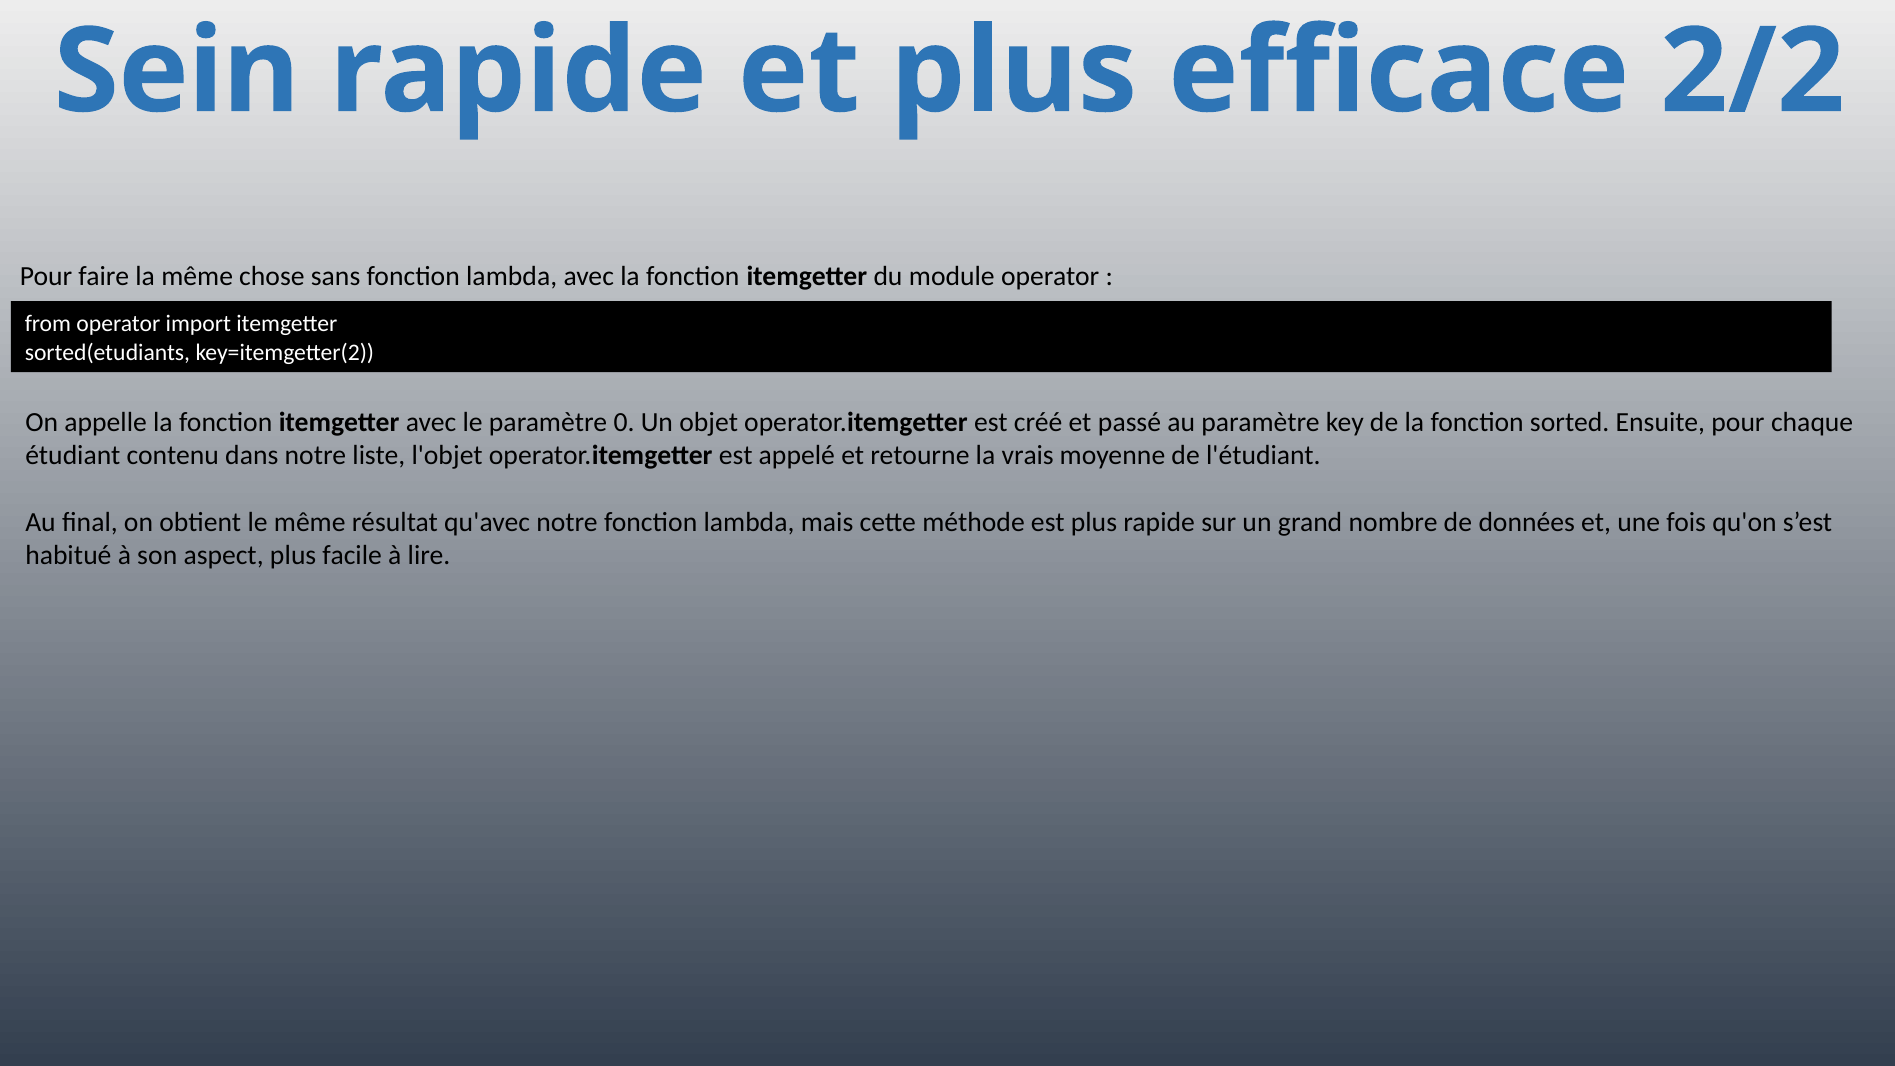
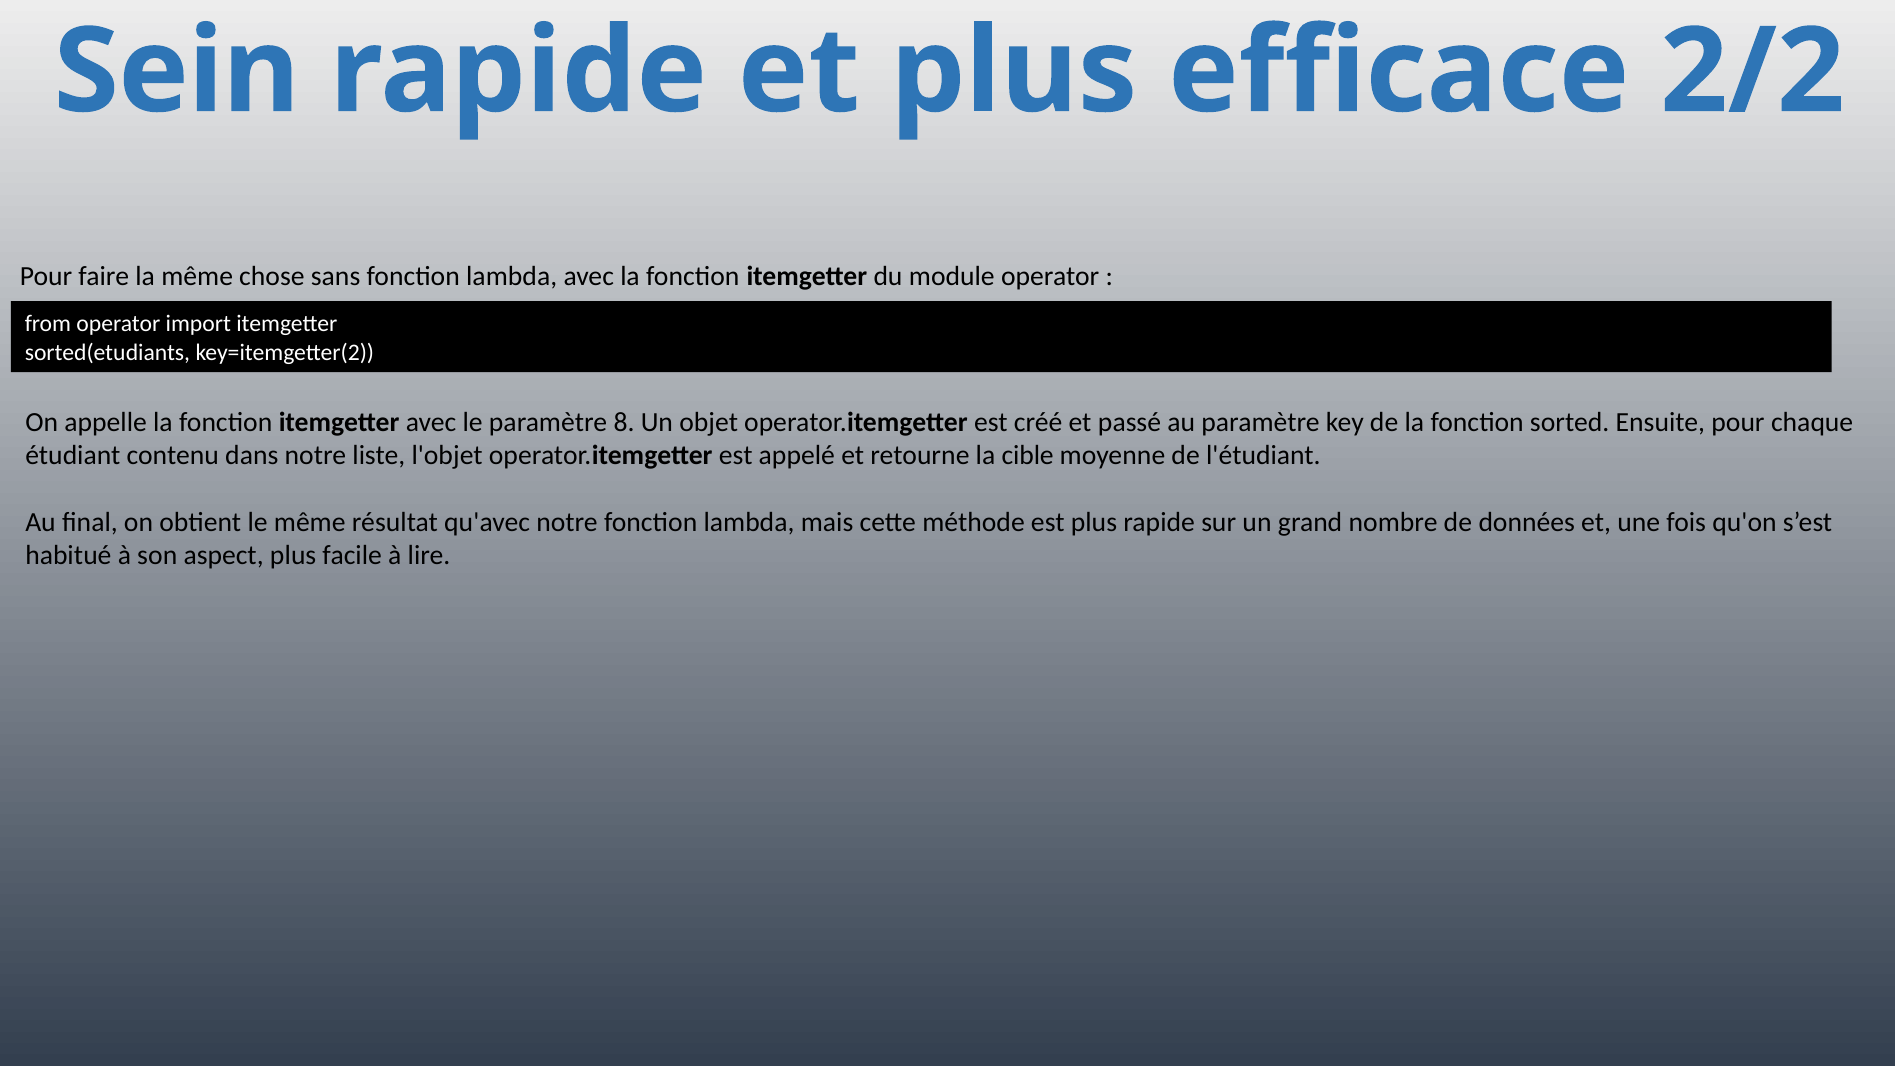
0: 0 -> 8 (624, 423)
vrais: vrais -> cible (1028, 456)
